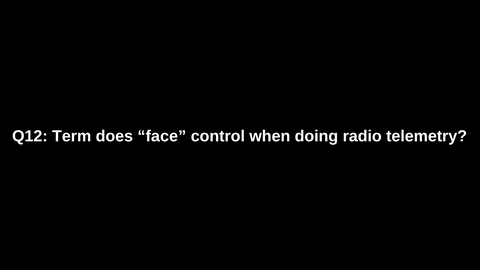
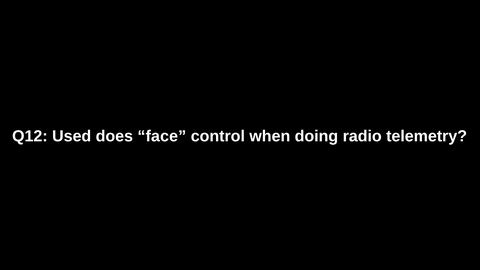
Term: Term -> Used (72, 136)
